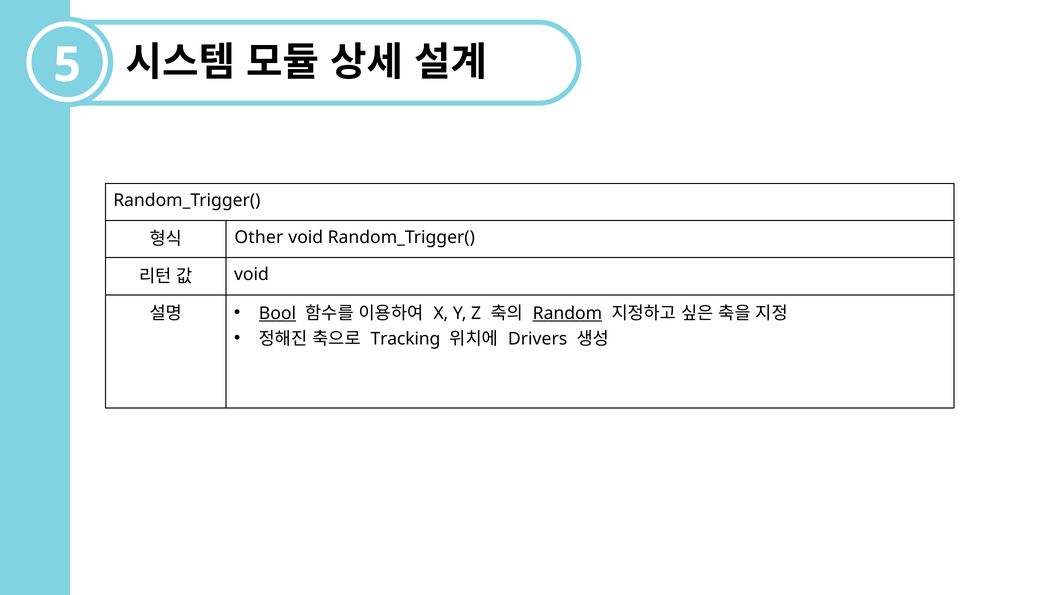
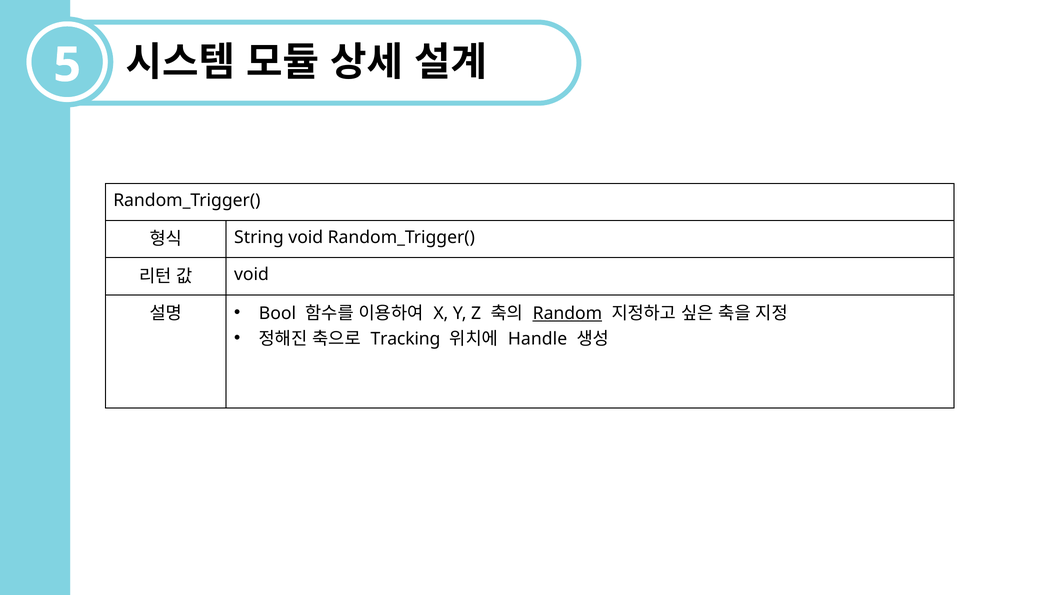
Other: Other -> String (259, 237)
Bool underline: present -> none (277, 313)
Drivers: Drivers -> Handle (538, 339)
